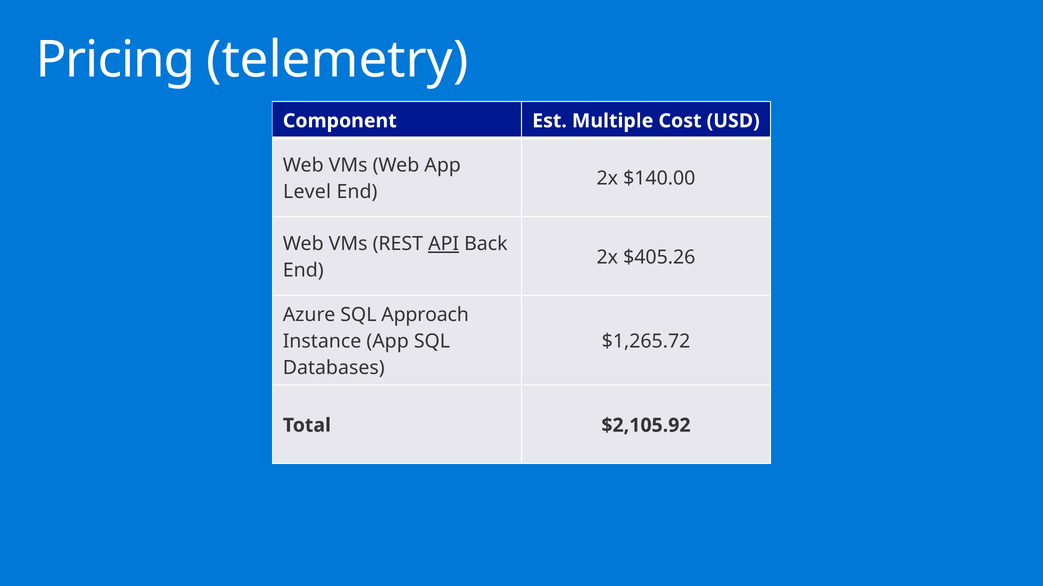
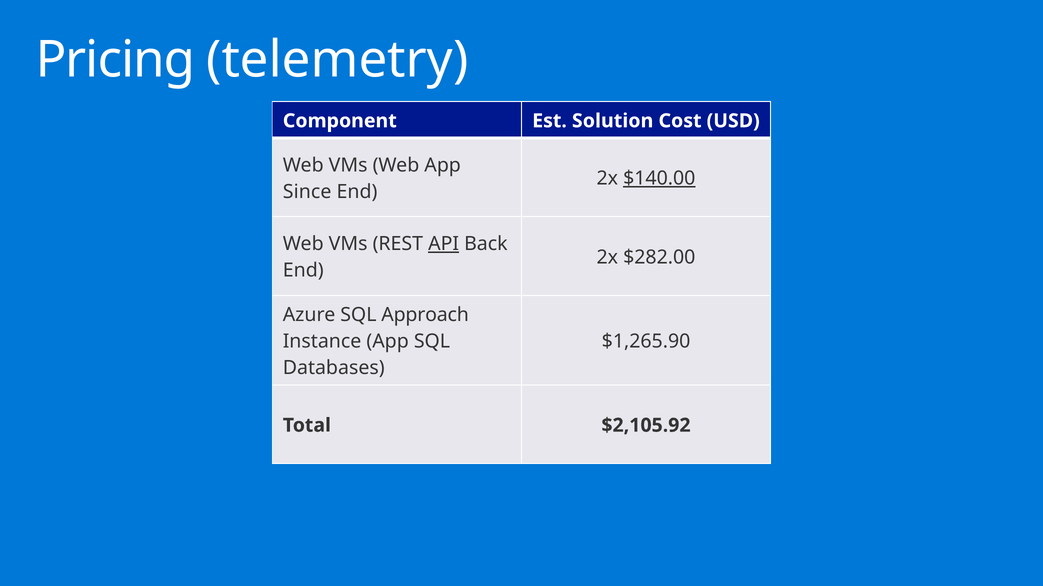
Multiple: Multiple -> Solution (613, 121)
$140.00 underline: none -> present (659, 179)
Level: Level -> Since (307, 192)
$405.26: $405.26 -> $282.00 (659, 257)
$1,265.72: $1,265.72 -> $1,265.90 (646, 342)
